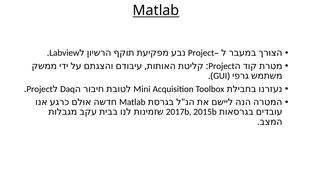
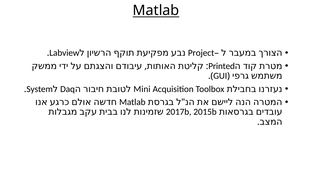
Project: Project -> Printed (222, 66)
Project: Project -> System (40, 89)
